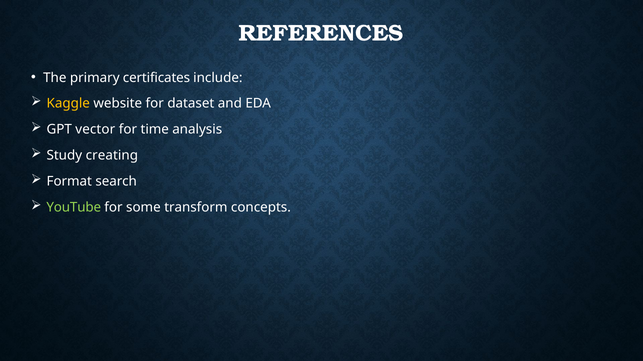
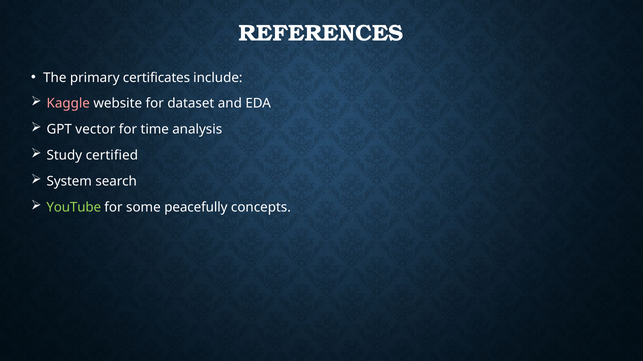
Kaggle colour: yellow -> pink (68, 104)
creating: creating -> certified (112, 156)
Format: Format -> System (69, 182)
transform: transform -> peacefully (196, 208)
